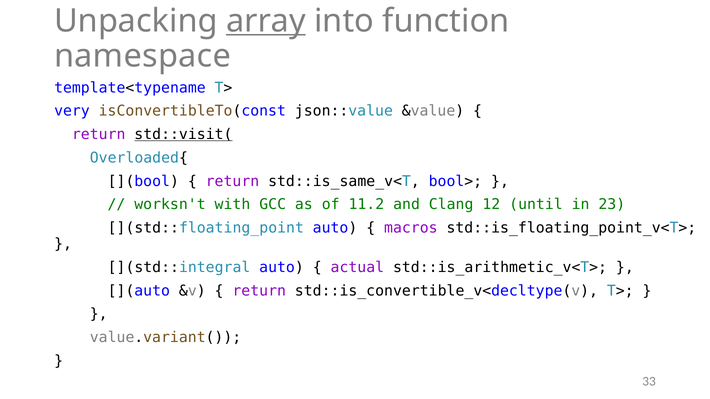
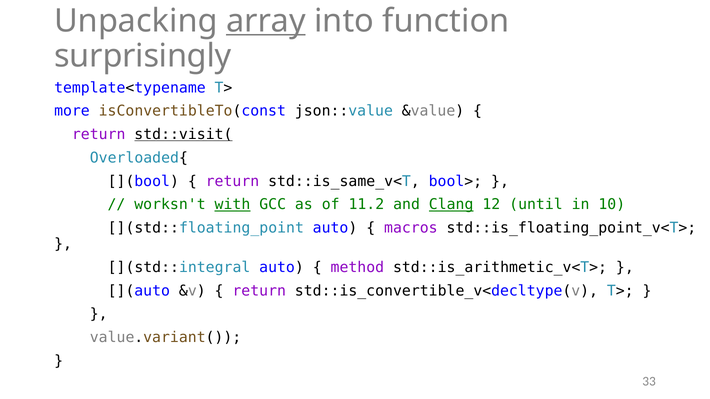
namespace: namespace -> surprisingly (143, 56)
very: very -> more (72, 111)
with underline: none -> present (232, 205)
Clang underline: none -> present (451, 205)
23: 23 -> 10 (612, 205)
actual: actual -> method (357, 268)
